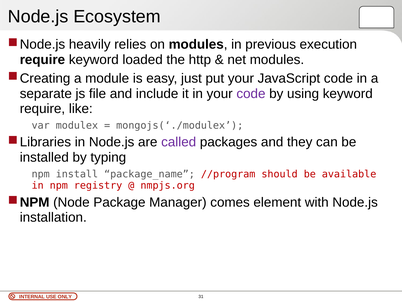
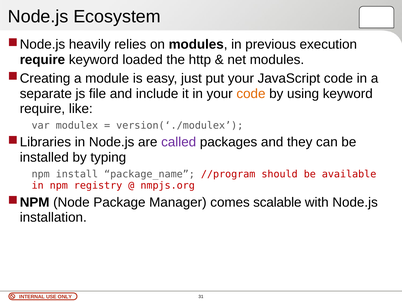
code colour: purple -> orange (251, 94)
mongojs(‘./modulex: mongojs(‘./modulex -> version(‘./modulex (180, 126)
element: element -> scalable (277, 203)
